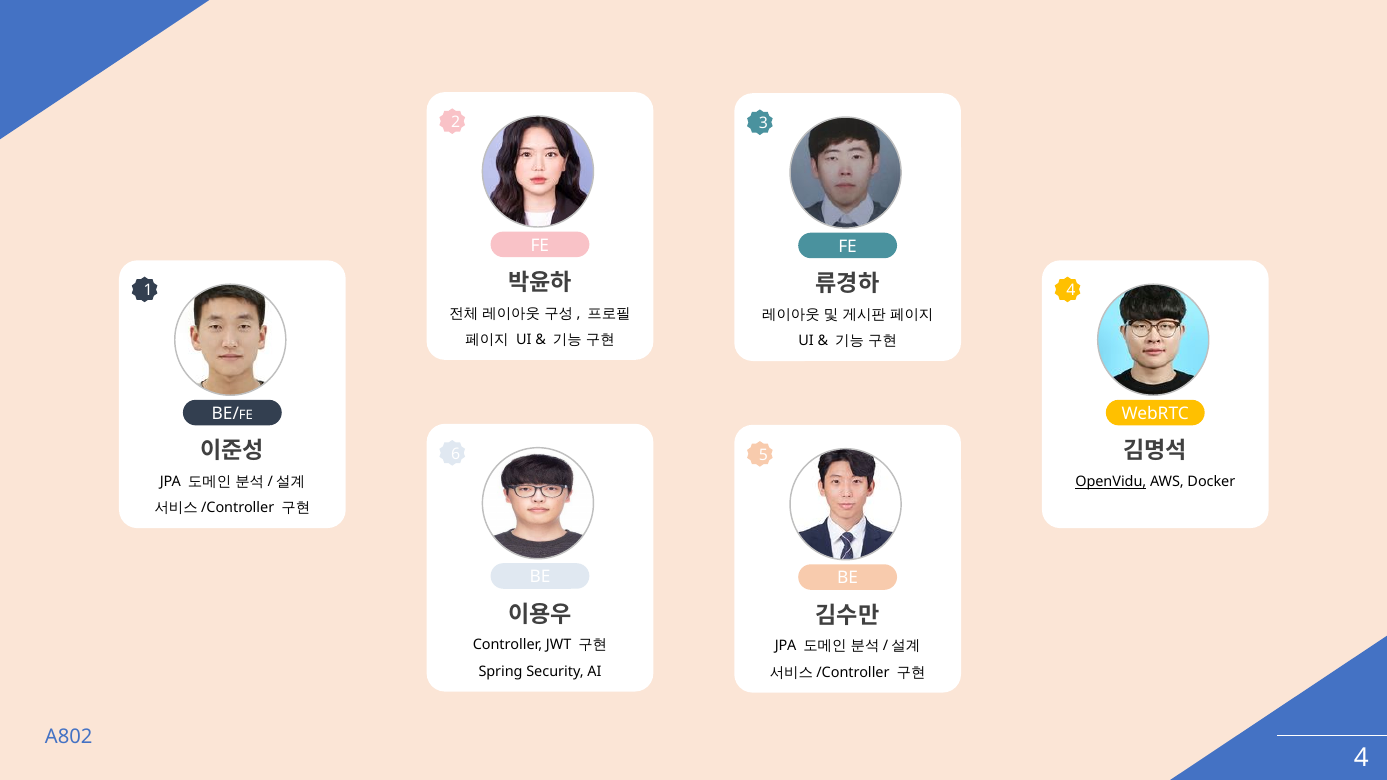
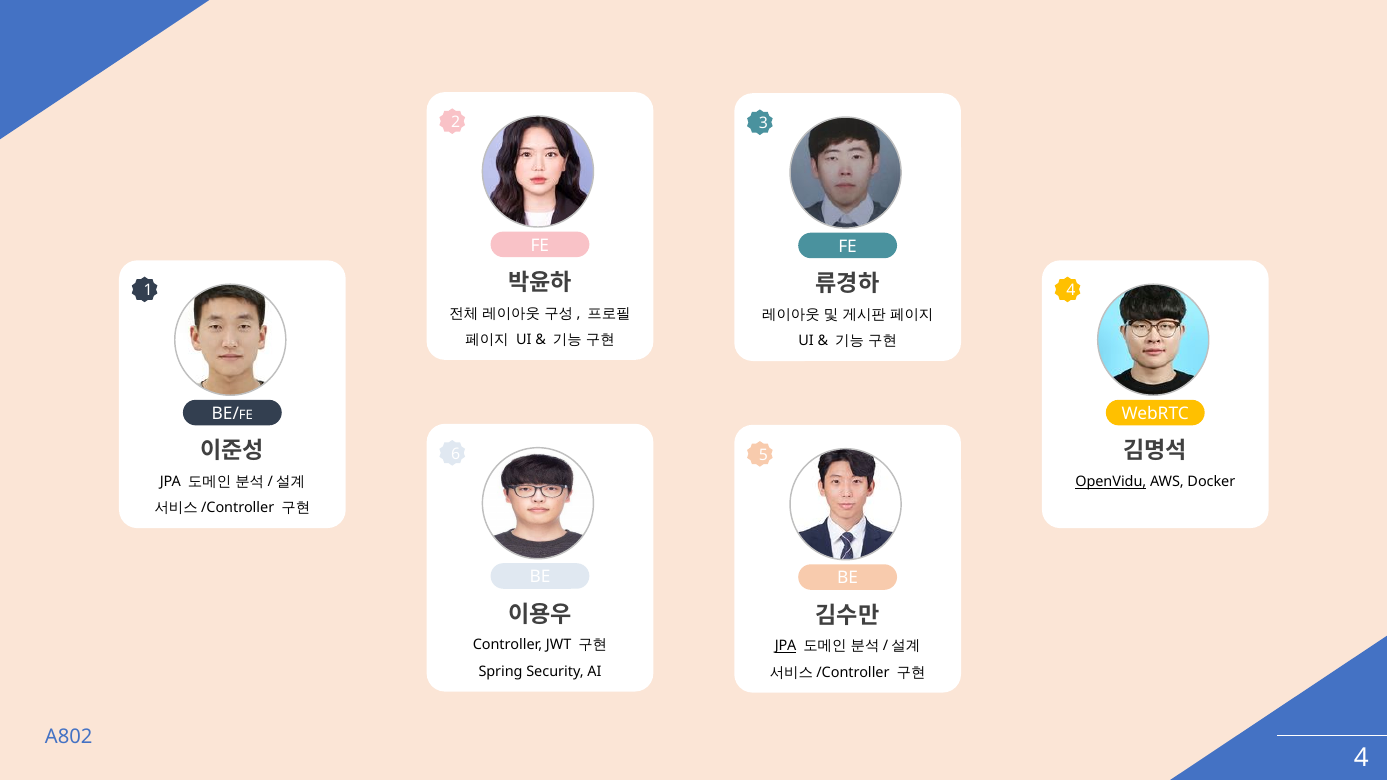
JPA underline: none -> present (786, 646)
